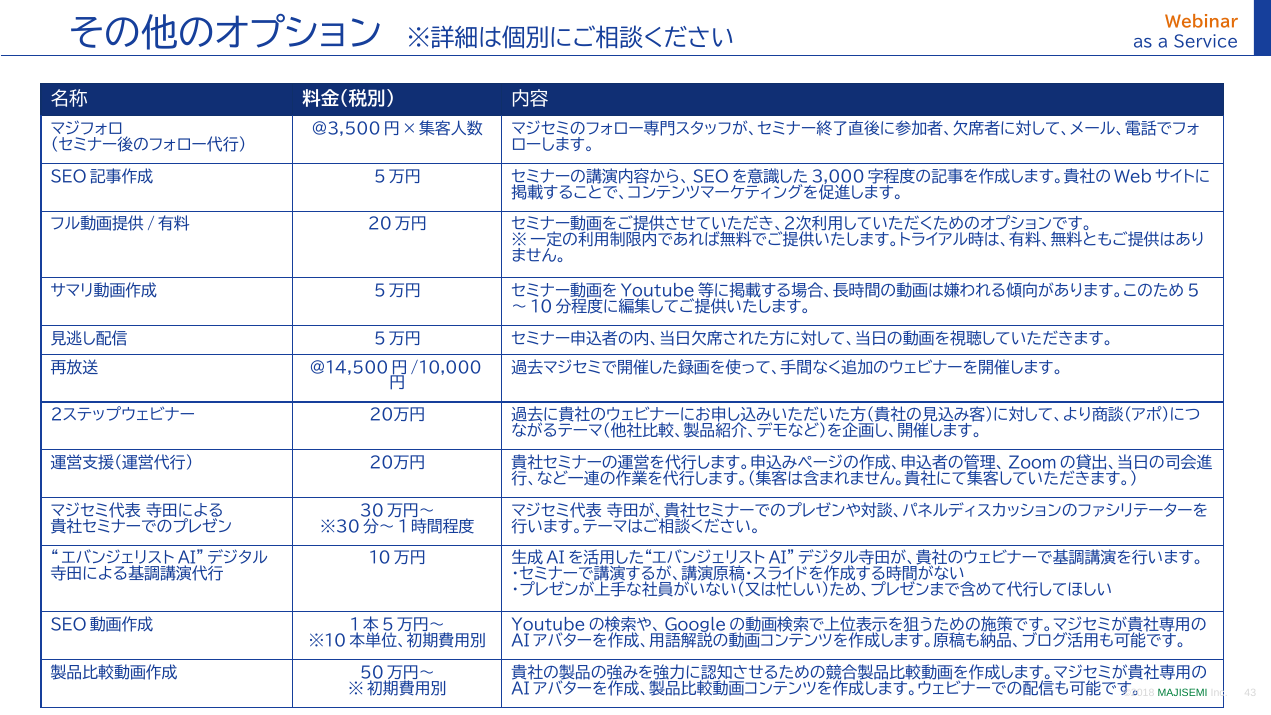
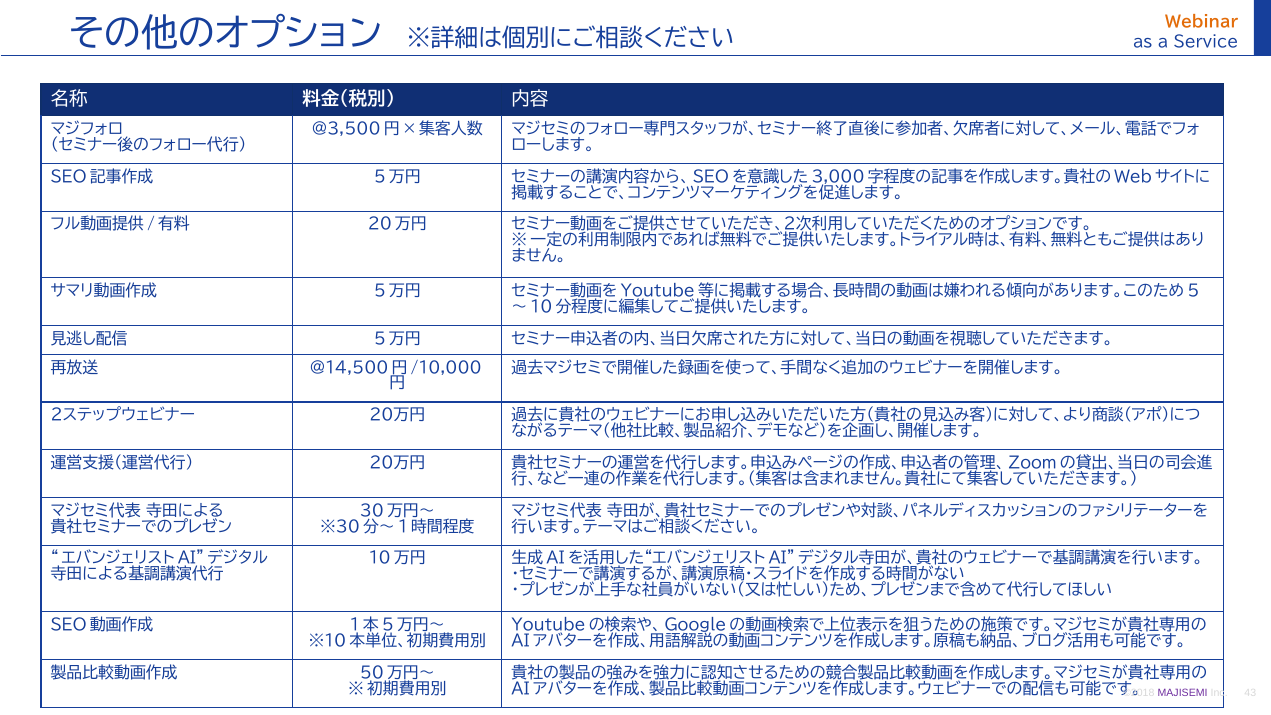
MAJISEMI colour: green -> purple (1183, 692)
